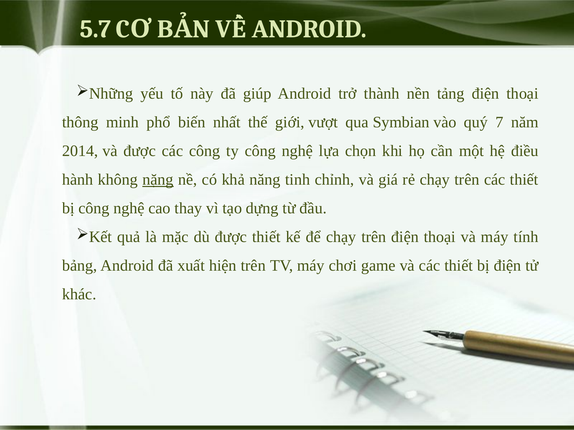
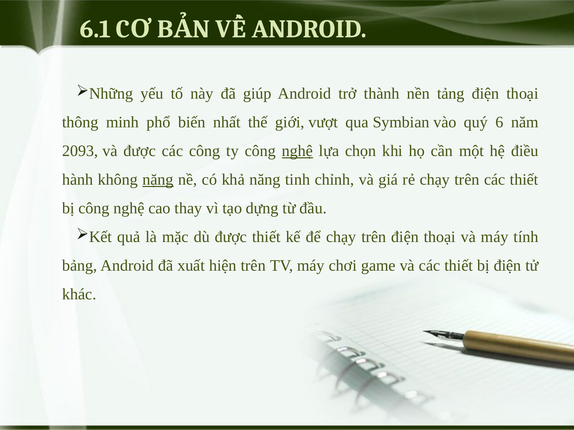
5.7: 5.7 -> 6.1 (95, 29)
7: 7 -> 6 (499, 122)
2014: 2014 -> 2093 (80, 151)
nghệ underline: none -> present (297, 151)
